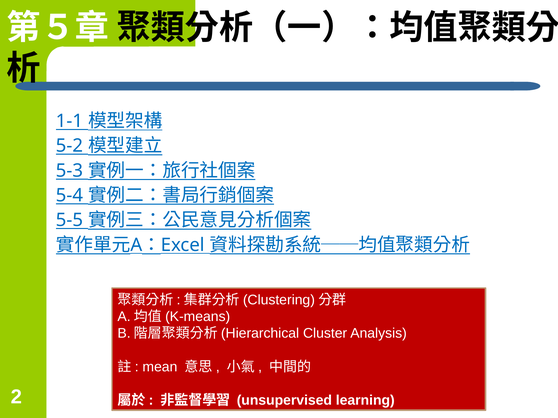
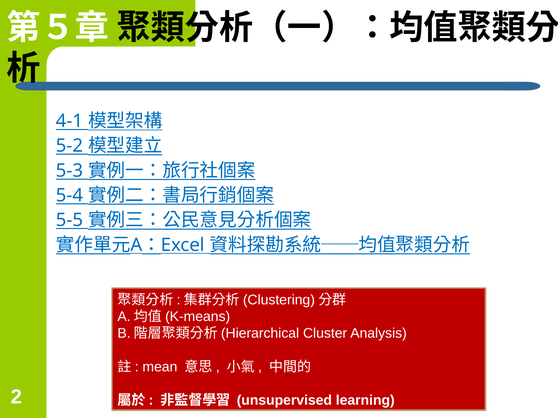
1-1: 1-1 -> 4-1 (70, 121)
